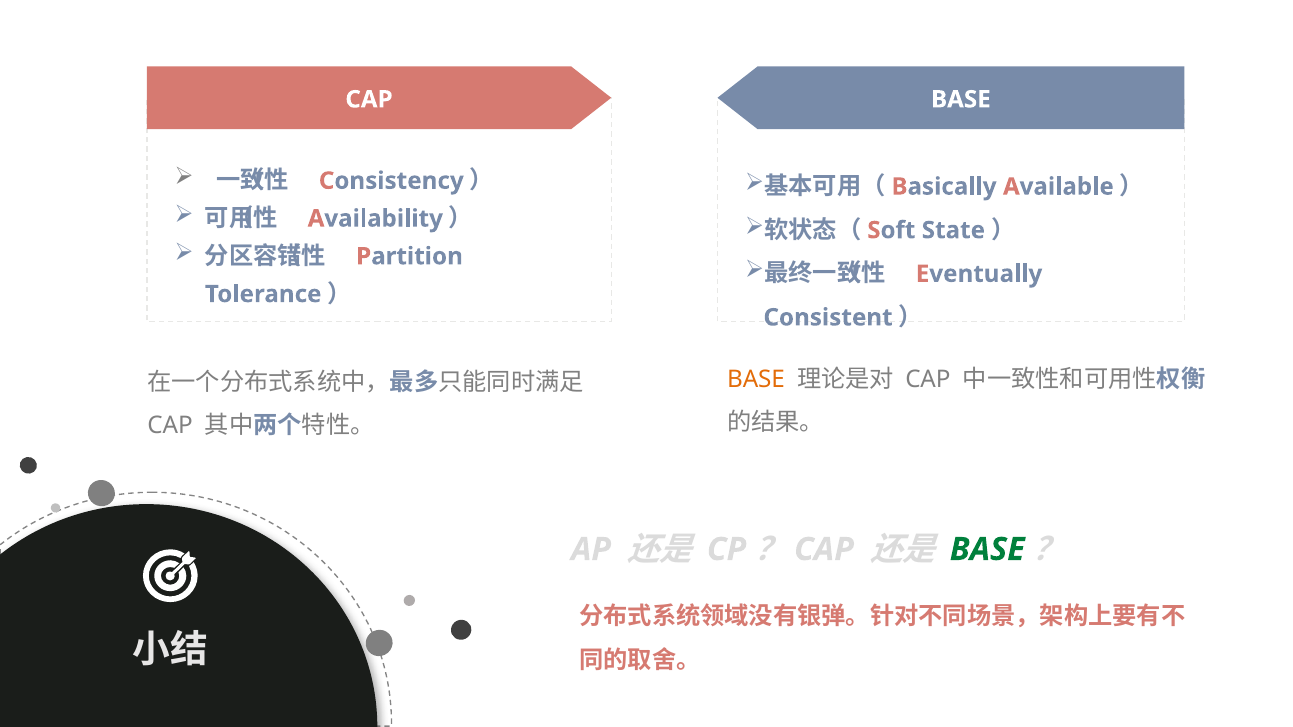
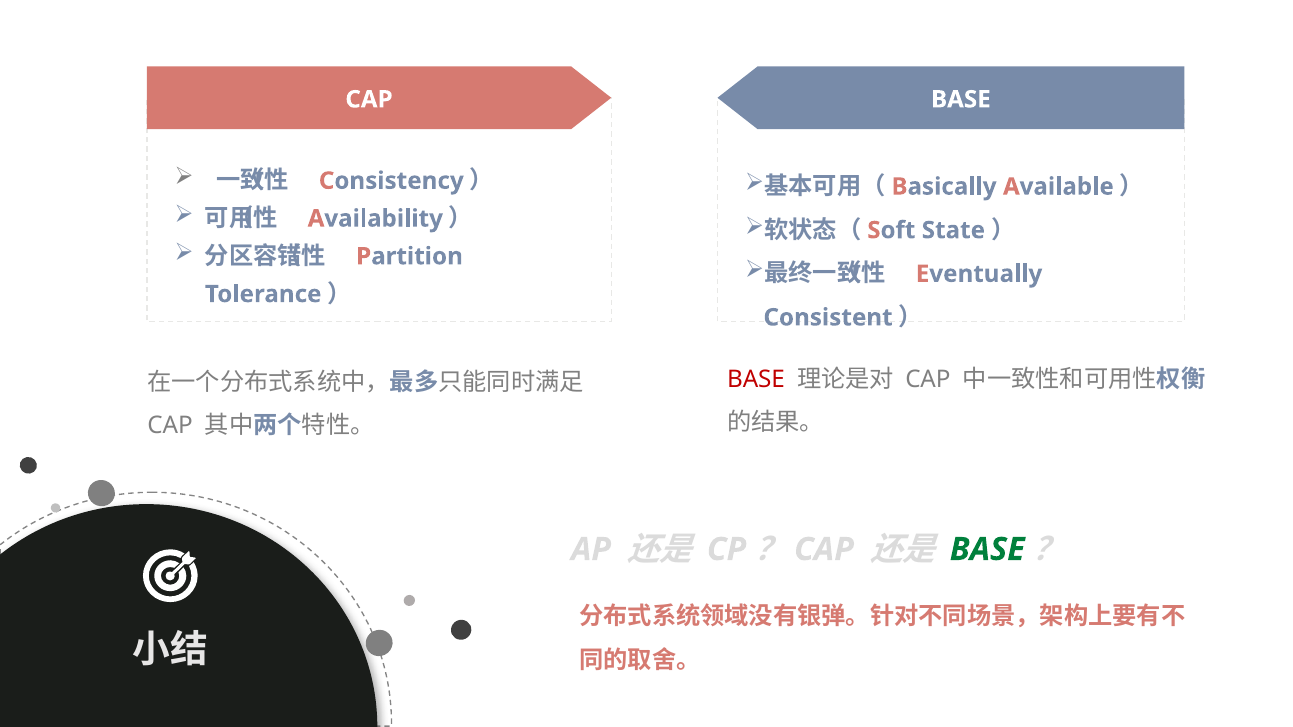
BASE colour: orange -> red (756, 379)
